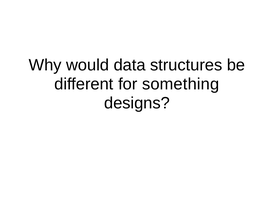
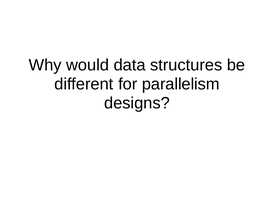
something: something -> parallelism (181, 84)
